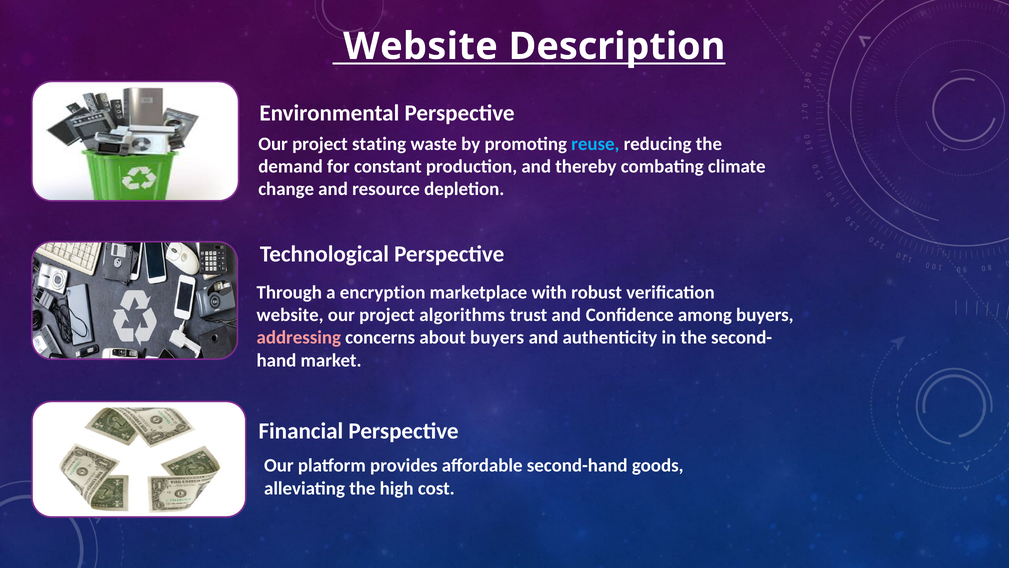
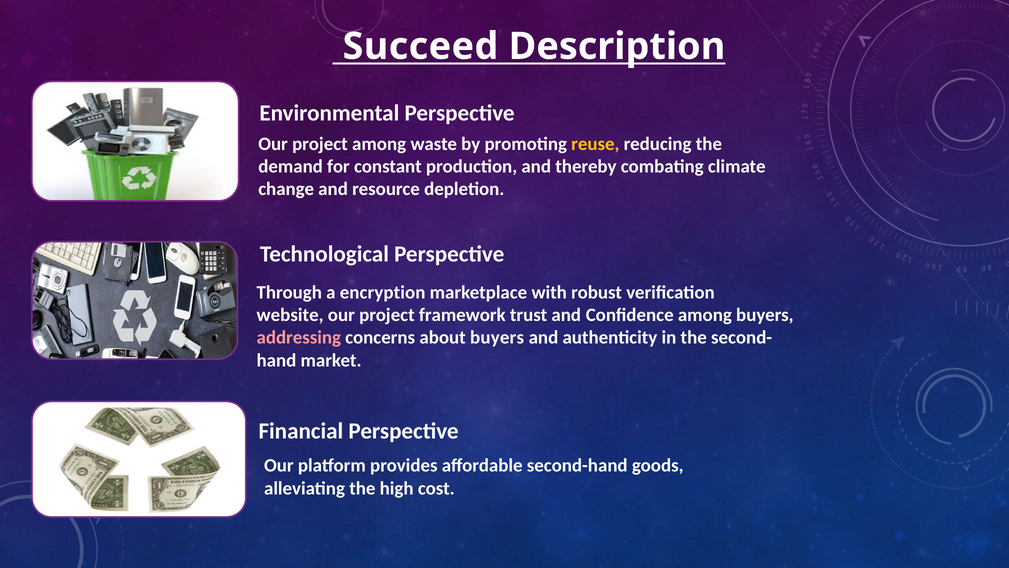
Website: Website -> Succeed (420, 46)
project stating: stating -> among (379, 144)
reuse colour: light blue -> yellow (595, 144)
algorithms: algorithms -> framework (462, 315)
